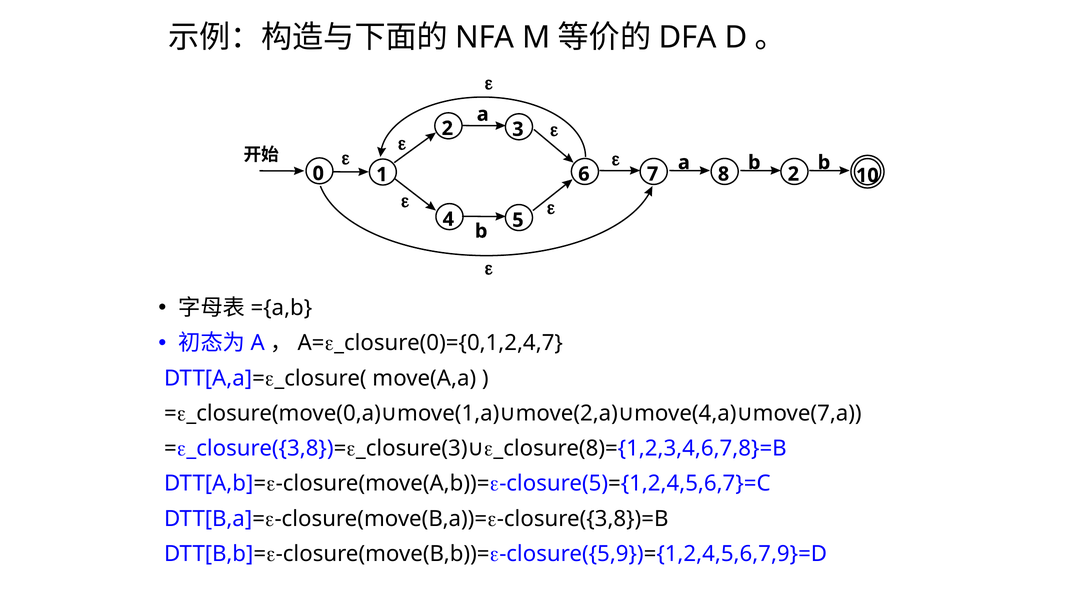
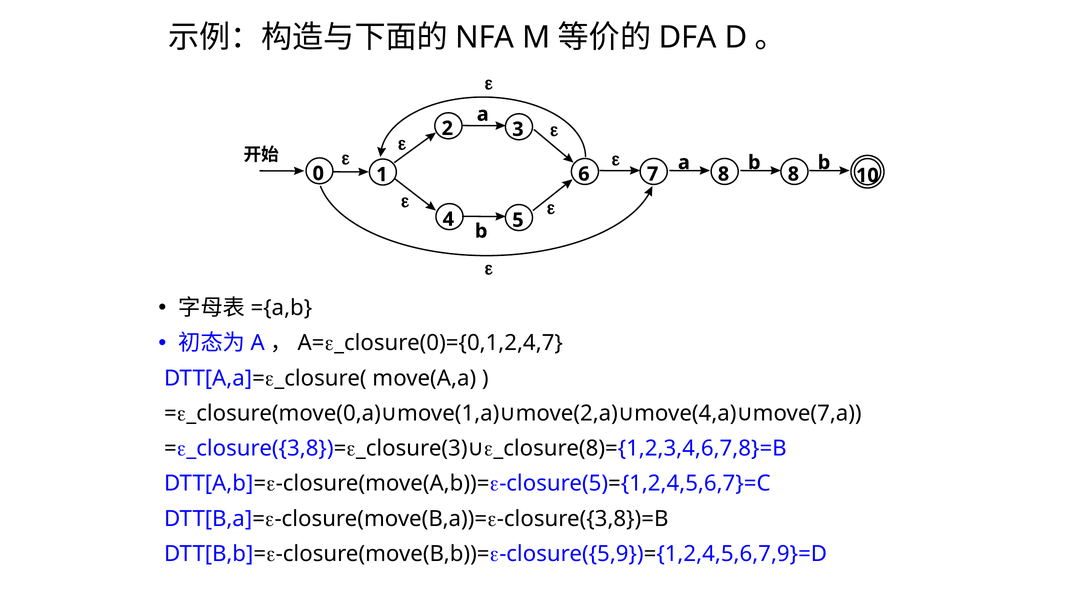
8 2: 2 -> 8 (793, 174)
